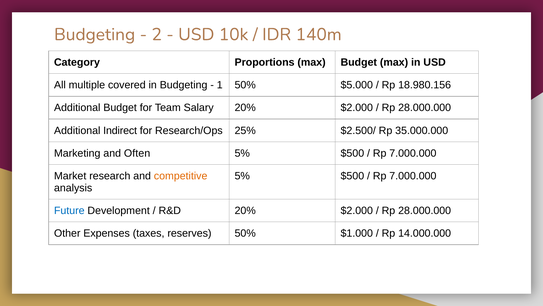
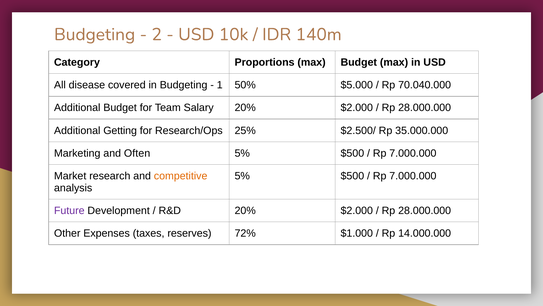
multiple: multiple -> disease (87, 85)
18.980.156: 18.980.156 -> 70.040.000 (425, 85)
Indirect: Indirect -> Getting (120, 130)
Future colour: blue -> purple (69, 210)
reserves 50%: 50% -> 72% (245, 233)
